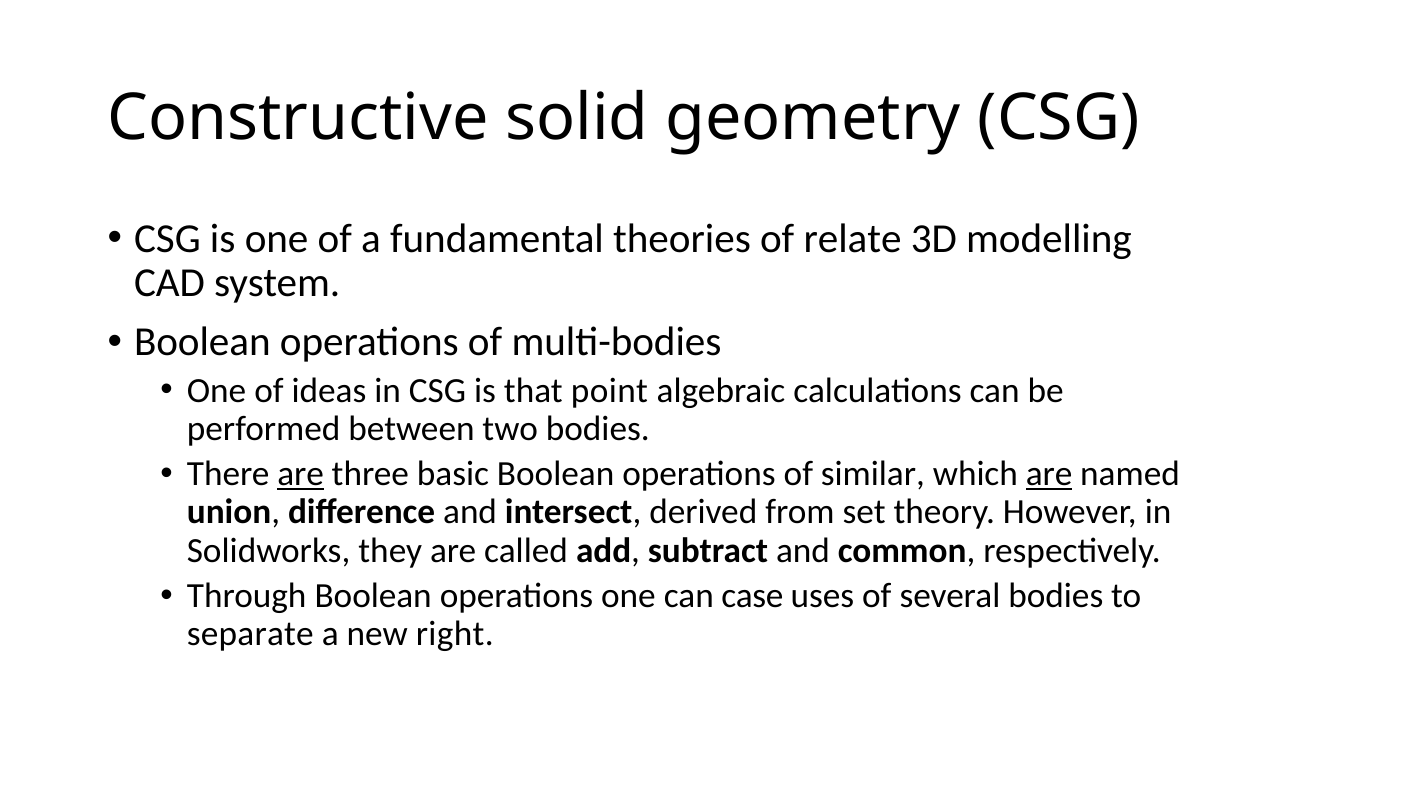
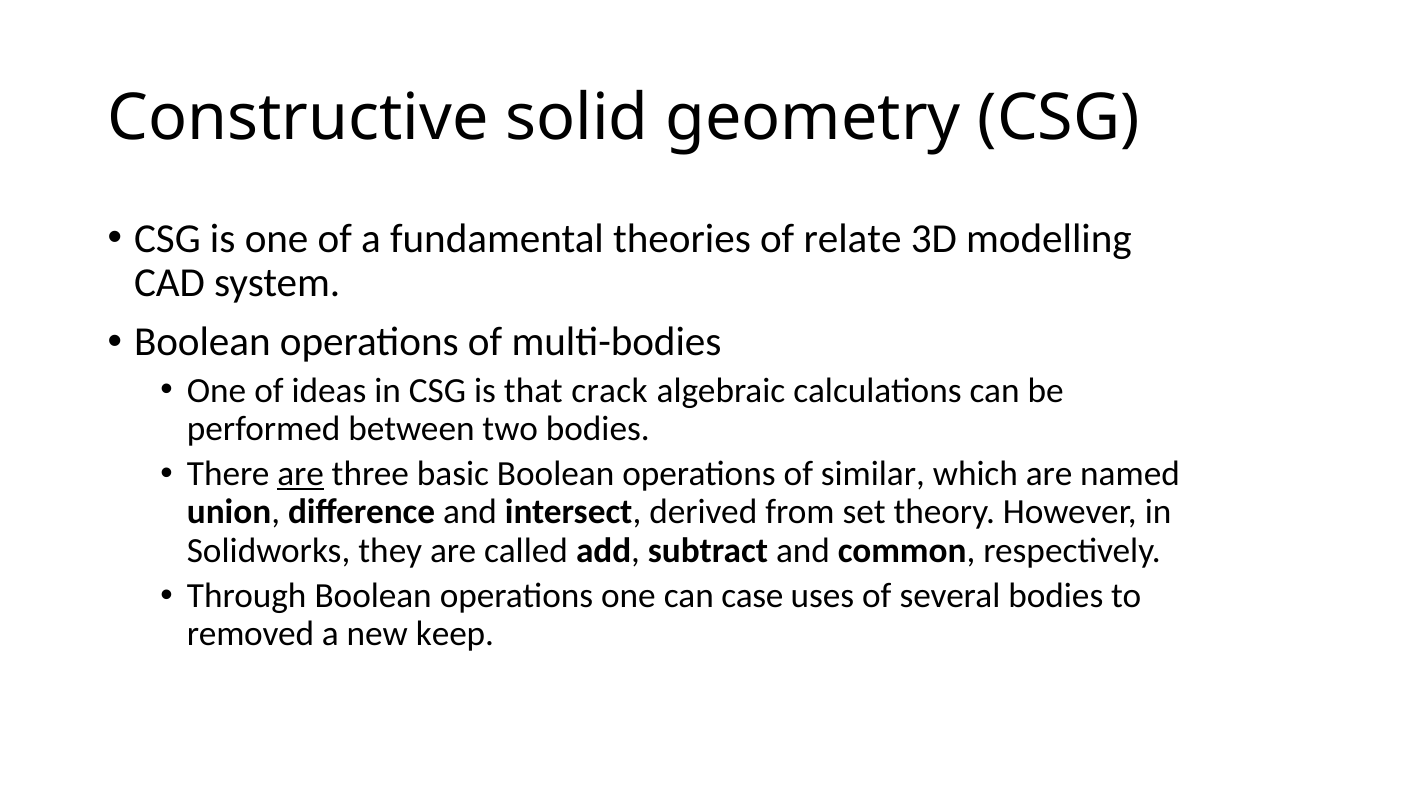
point: point -> crack (609, 391)
are underline: present -> none (1049, 474)
separate: separate -> removed (251, 634)
right: right -> keep (455, 634)
